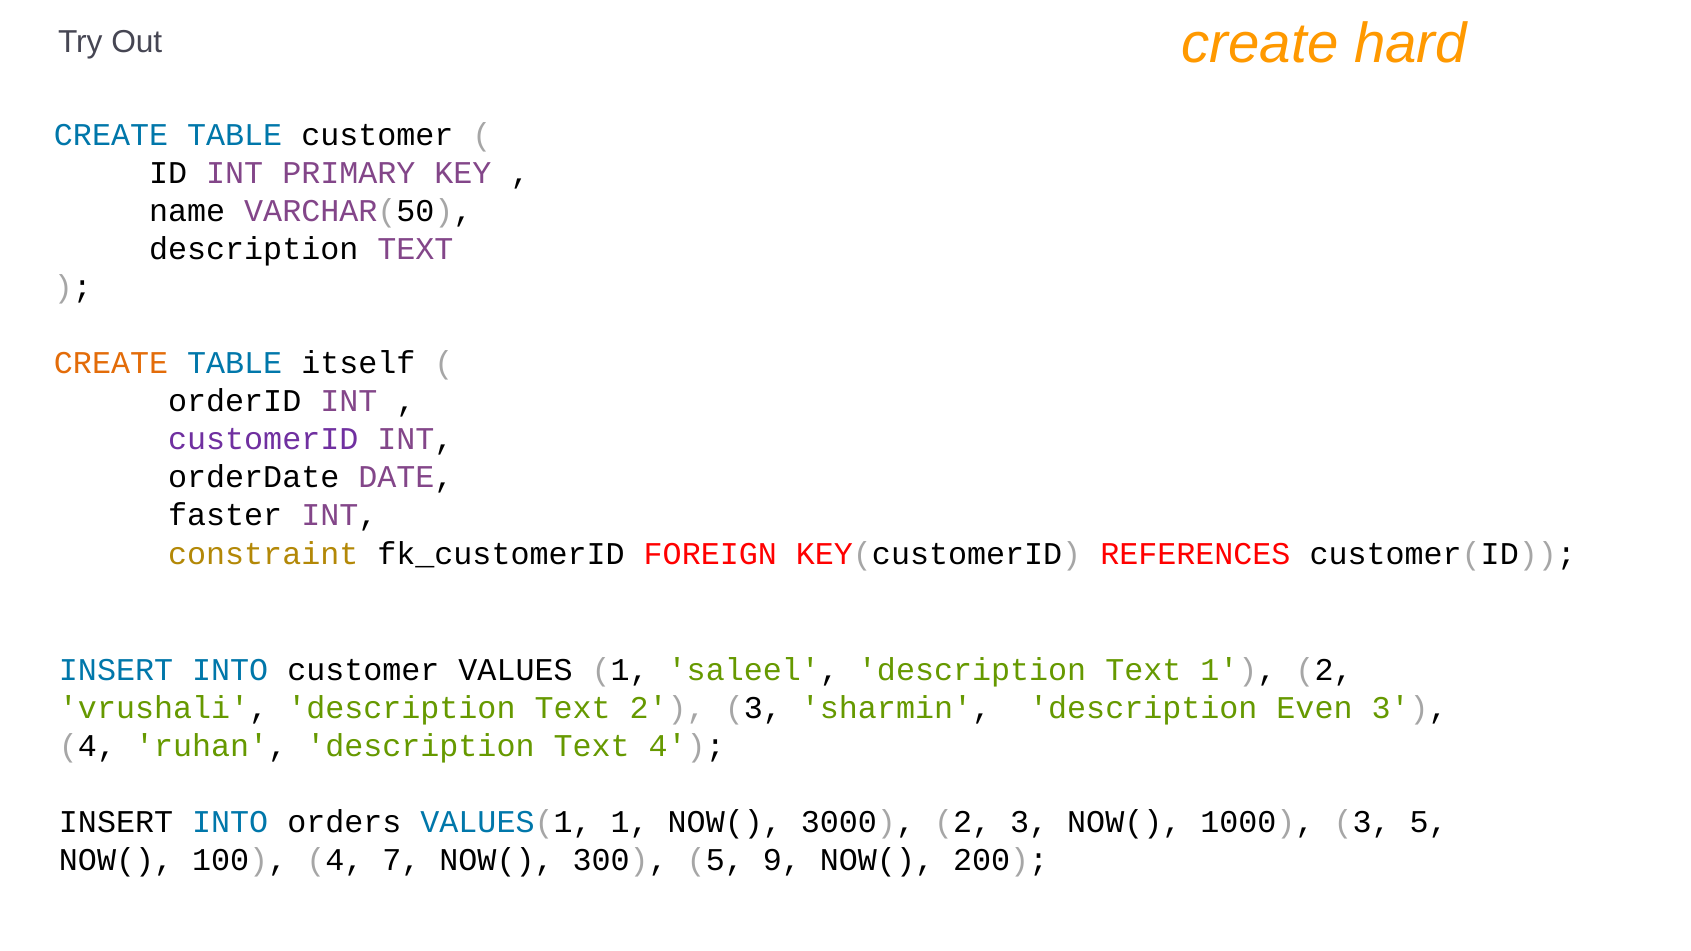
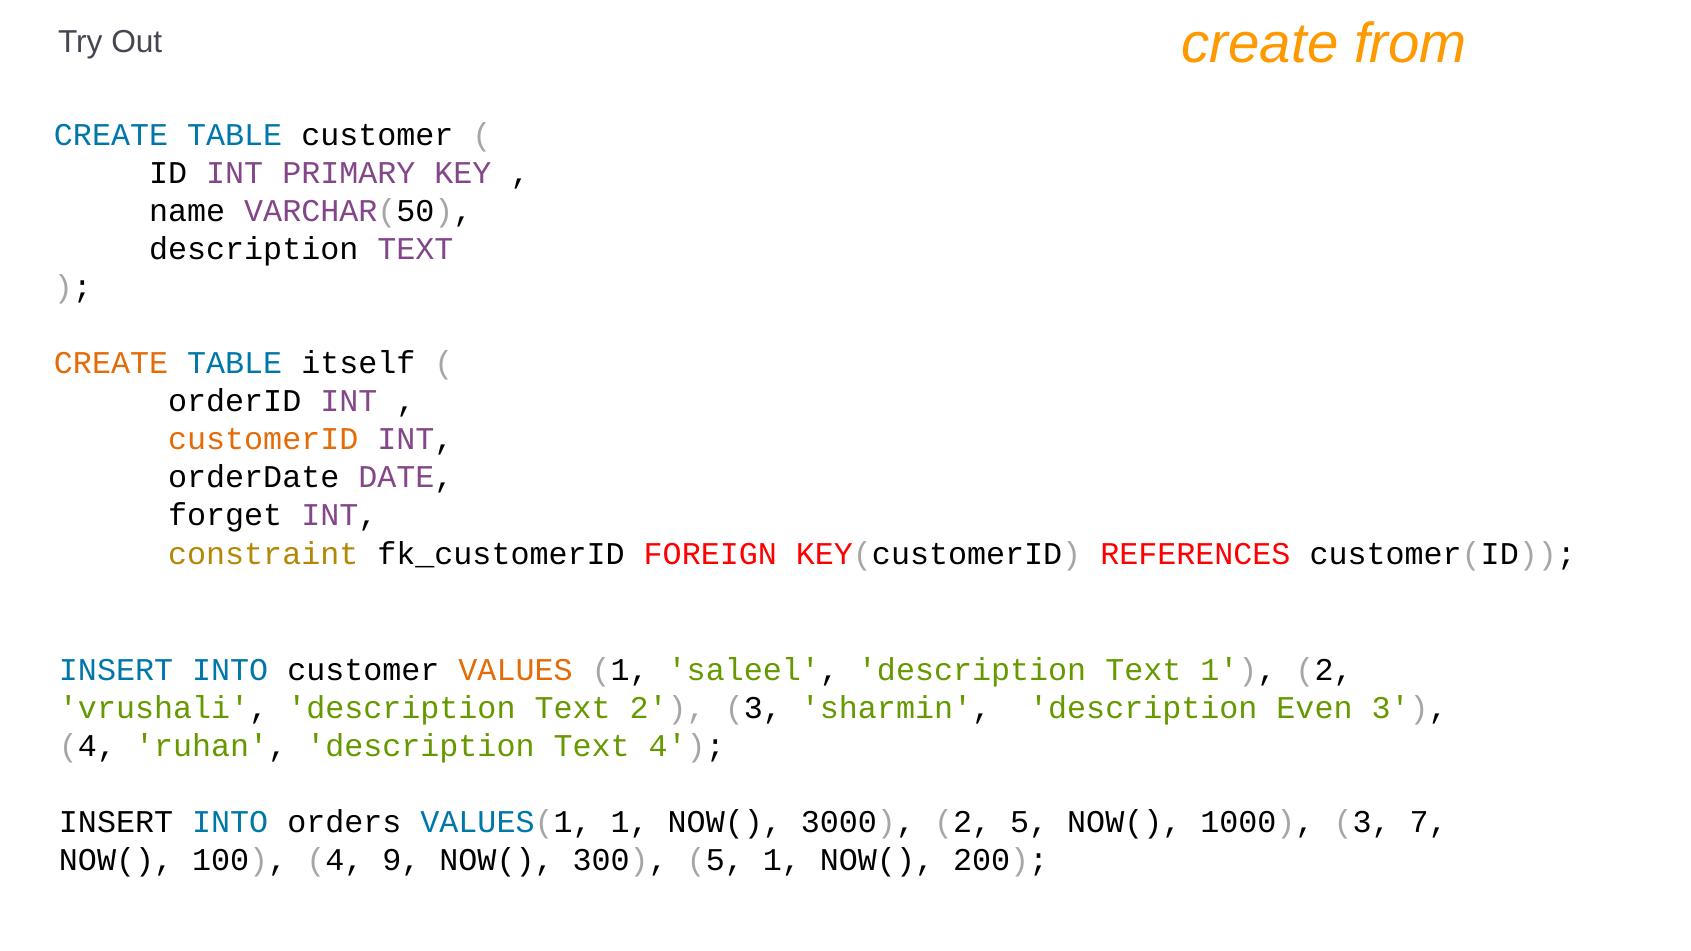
hard: hard -> from (1410, 44)
customerID colour: purple -> orange (263, 440)
faster: faster -> forget (225, 516)
VALUES colour: black -> orange (516, 670)
3000 2 3: 3 -> 5 (1029, 822)
3 5: 5 -> 7 (1429, 822)
7: 7 -> 9 (401, 860)
5 9: 9 -> 1 (782, 860)
